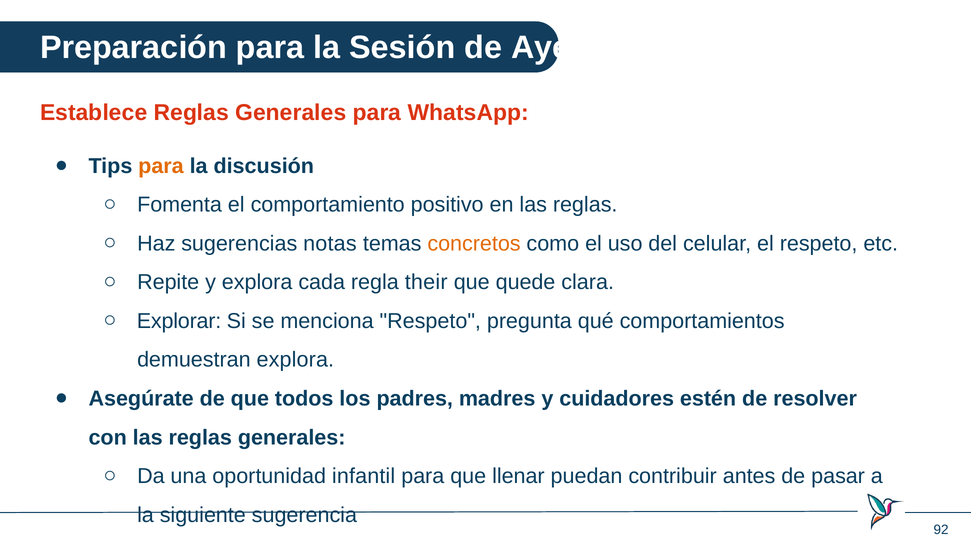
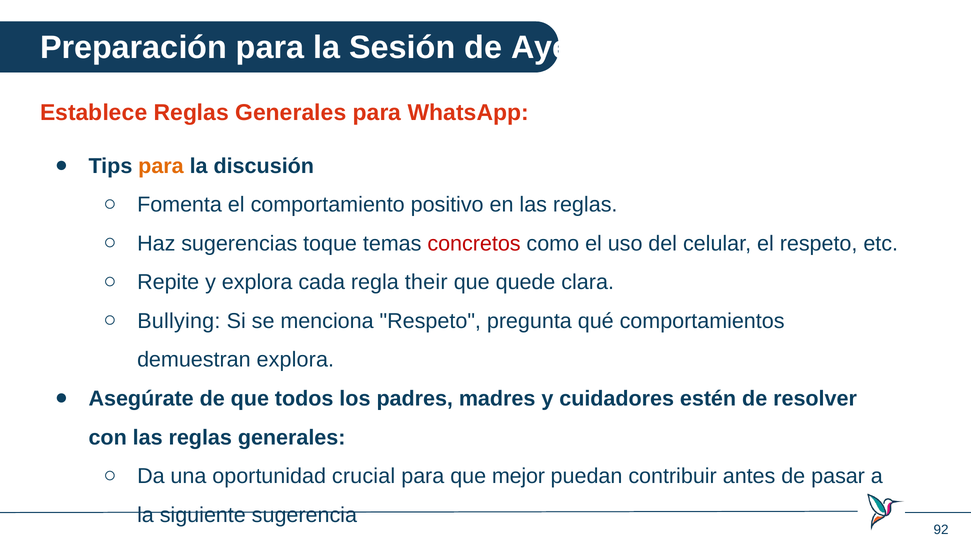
notas: notas -> toque (330, 244)
concretos colour: orange -> red (474, 244)
Explorar: Explorar -> Bullying (179, 321)
infantil: infantil -> crucial (364, 476)
llenar: llenar -> mejor (518, 476)
